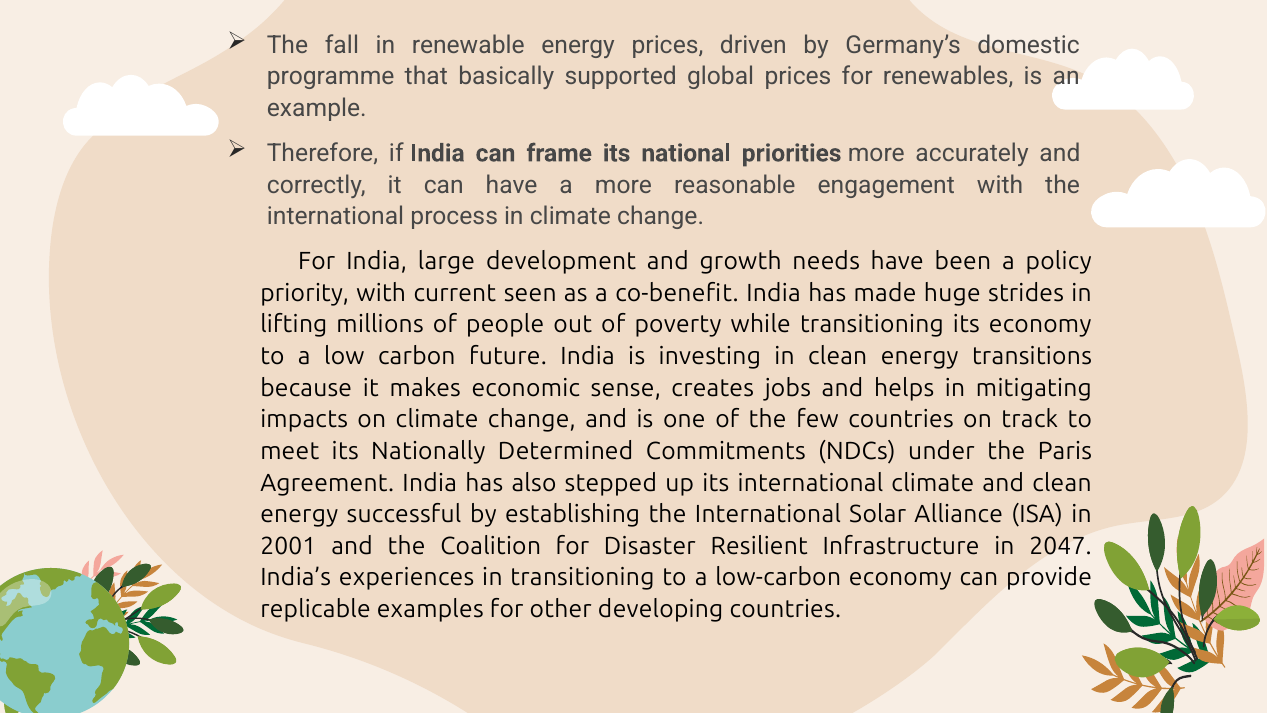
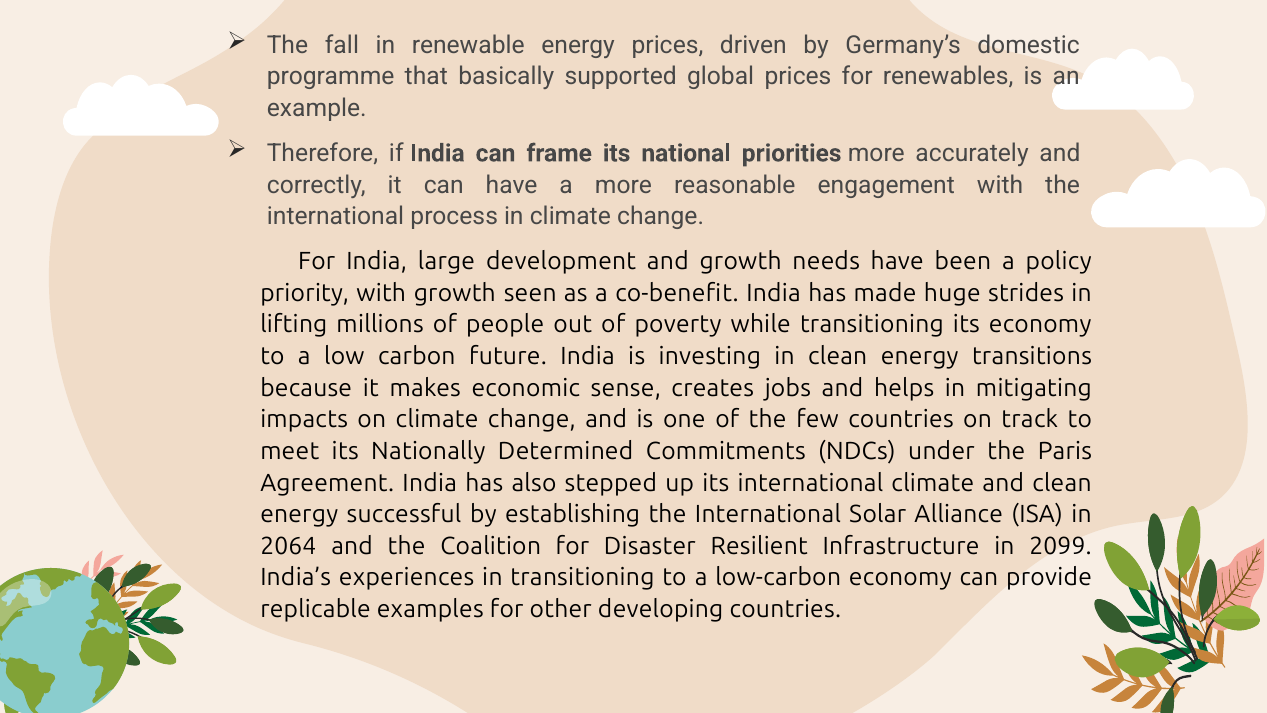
with current: current -> growth (455, 293)
2001: 2001 -> 2064 (288, 546)
2047: 2047 -> 2099 (1061, 546)
